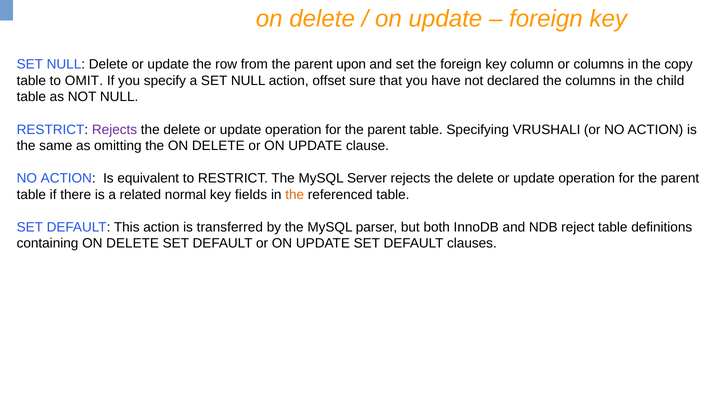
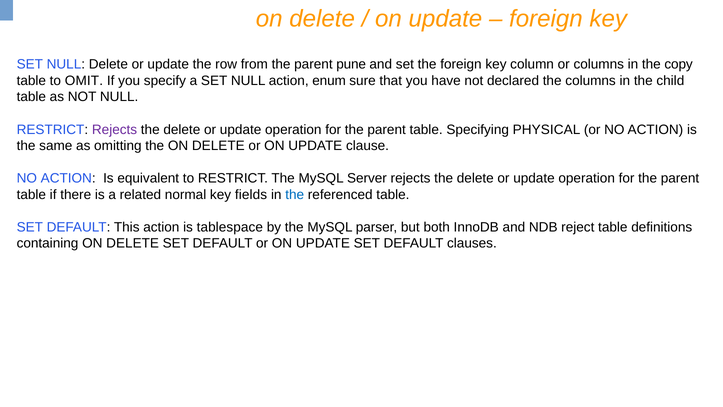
upon: upon -> pune (351, 64)
offset: offset -> enum (329, 81)
VRUSHALI: VRUSHALI -> PHYSICAL (547, 129)
the colour: orange -> blue (295, 195)
transferred: transferred -> tablespace (230, 227)
